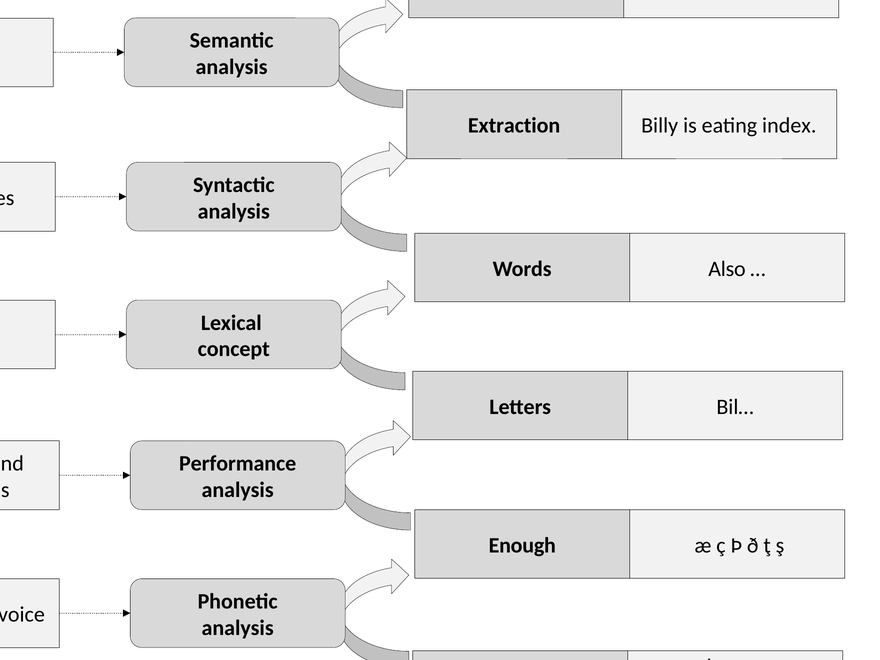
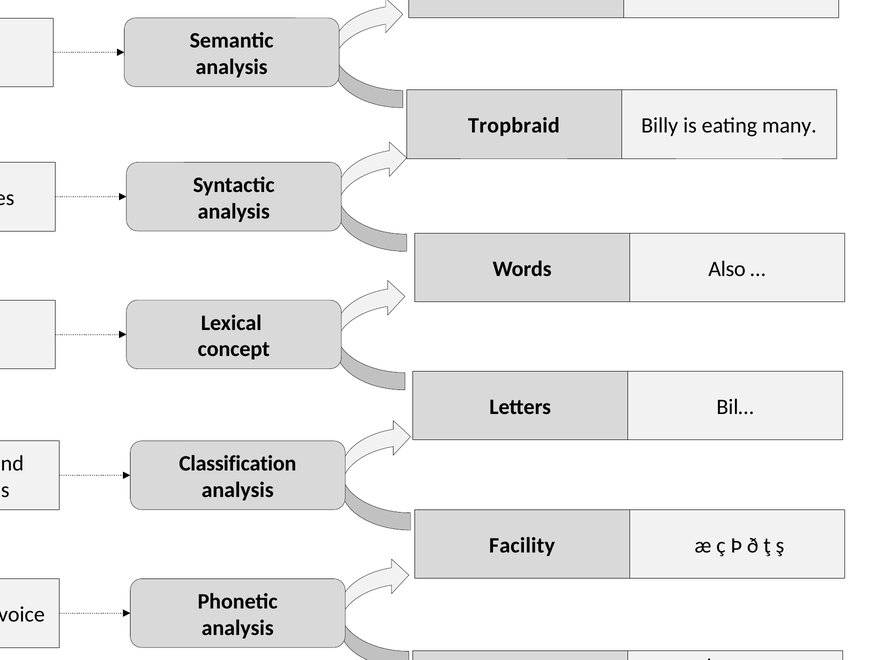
Extraction: Extraction -> Tropbraid (514, 126)
index: index -> many (789, 126)
Performance: Performance -> Classification (238, 464)
Enough: Enough -> Facility (522, 546)
